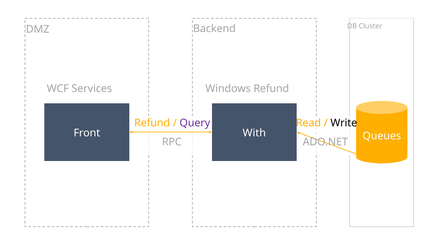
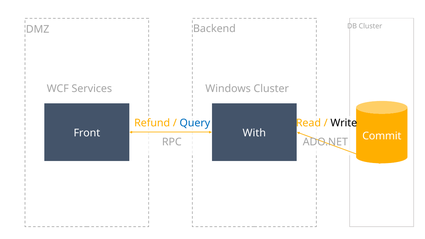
Windows Refund: Refund -> Cluster (271, 89)
Query colour: purple -> blue (195, 123)
Queues: Queues -> Commit (382, 136)
